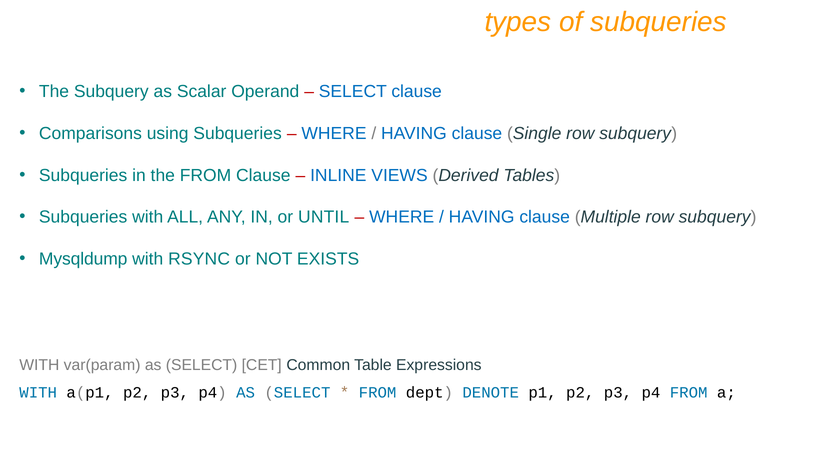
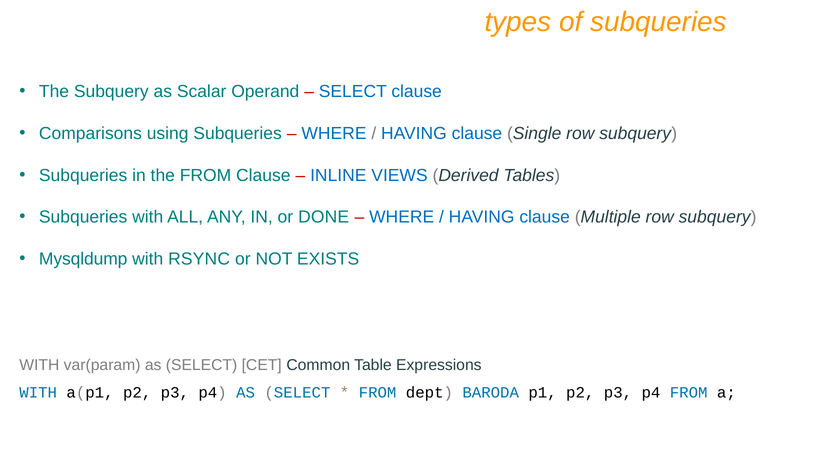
UNTIL: UNTIL -> DONE (324, 217)
DENOTE: DENOTE -> BARODA (491, 393)
